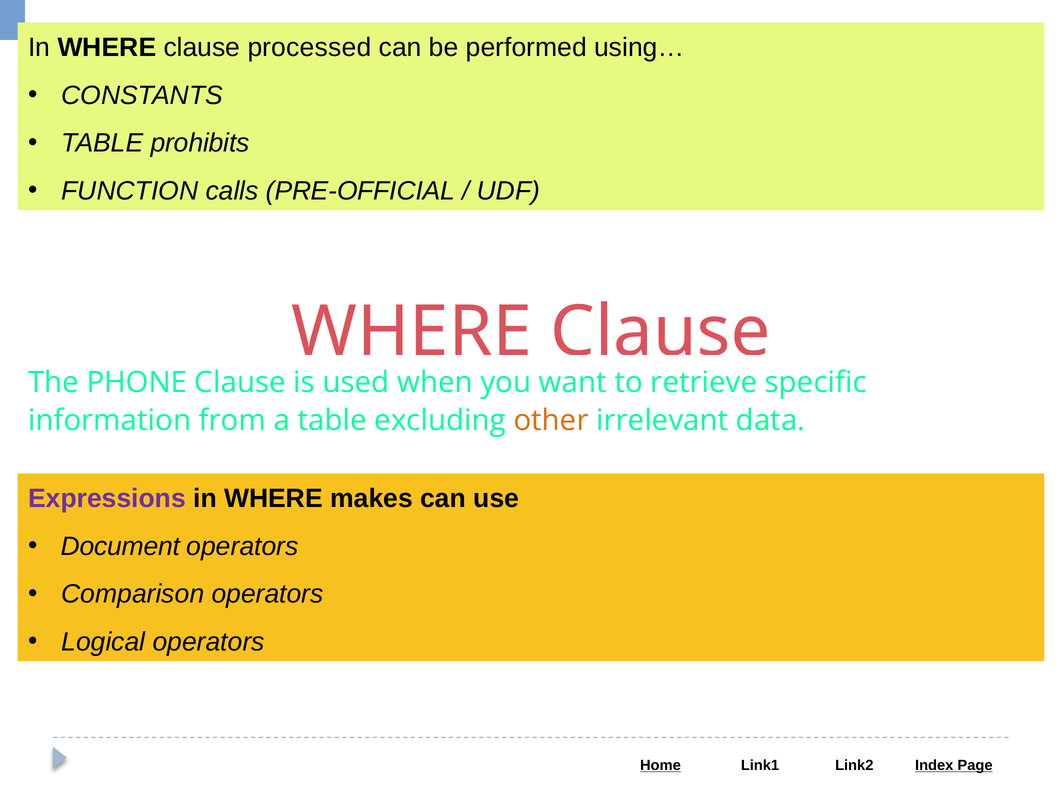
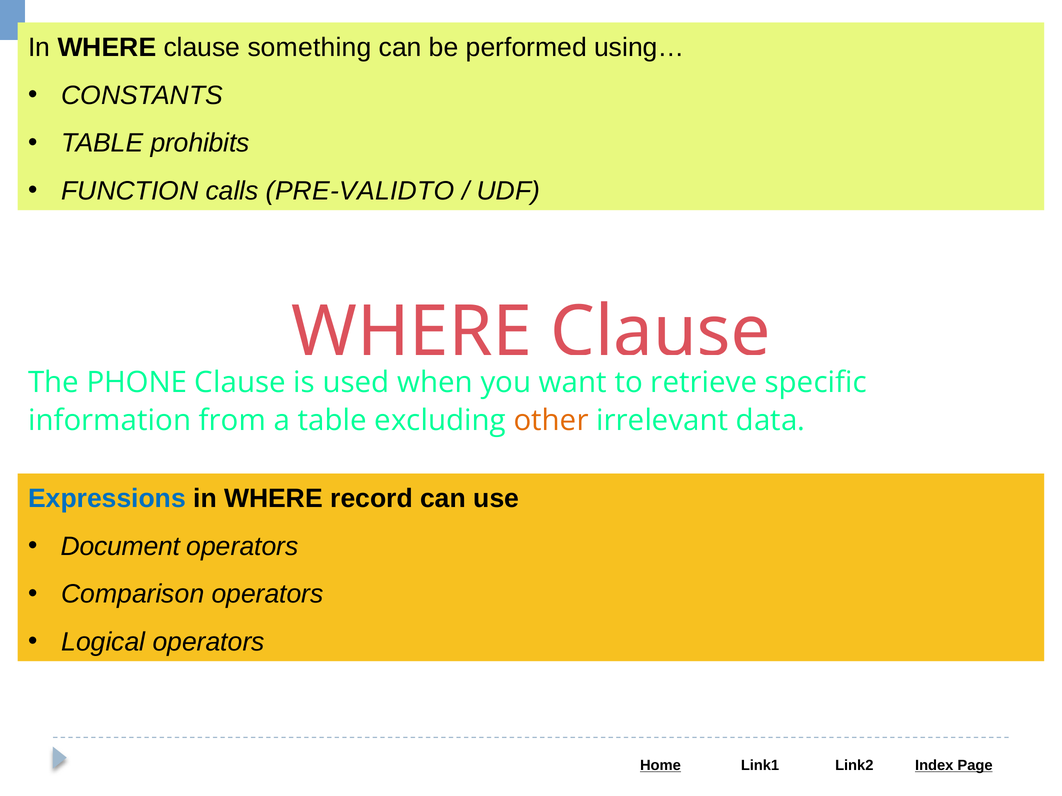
processed: processed -> something (309, 48)
PRE-OFFICIAL: PRE-OFFICIAL -> PRE-VALIDTO (360, 191)
Expressions colour: purple -> blue (107, 499)
makes: makes -> record (372, 499)
